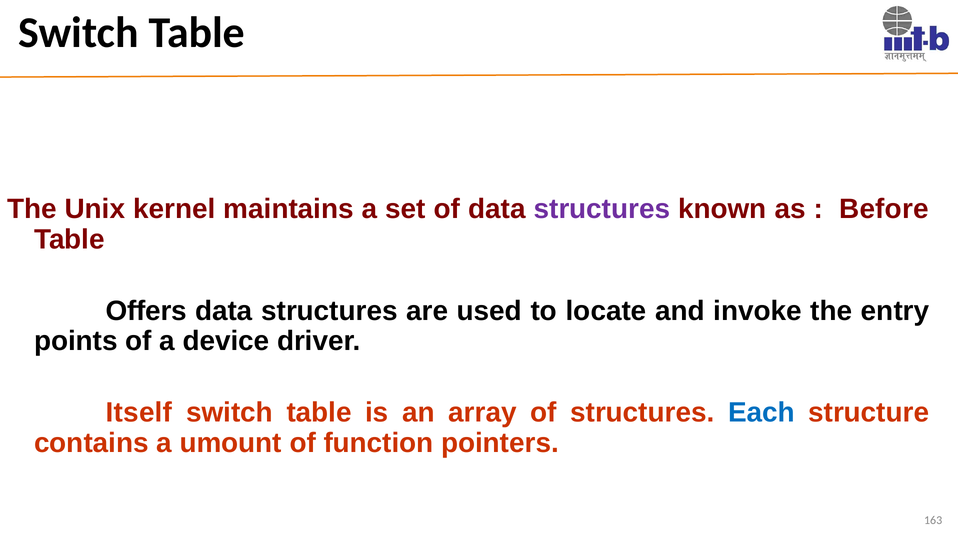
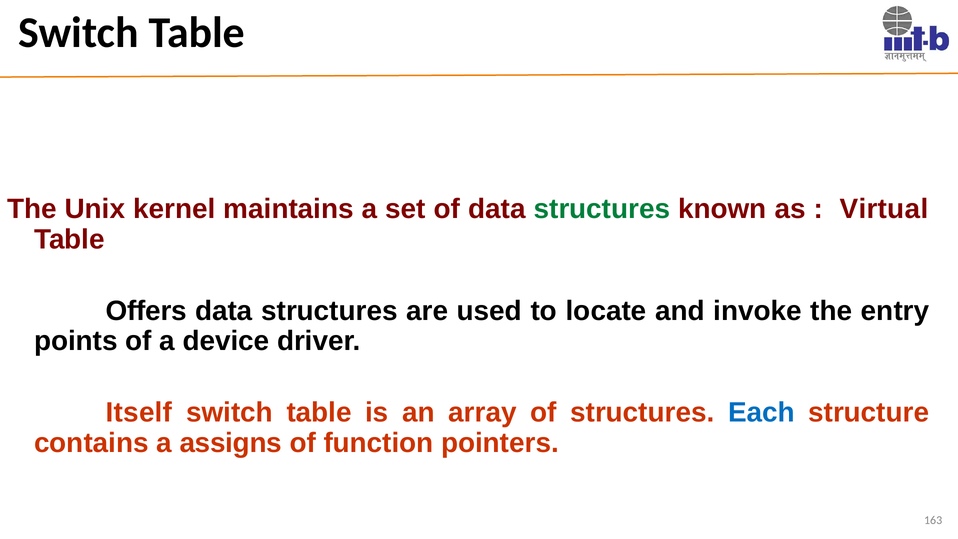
structures colour: purple -> green (602, 209)
Before: Before -> Virtual (884, 209)
umount: umount -> assigns (231, 443)
